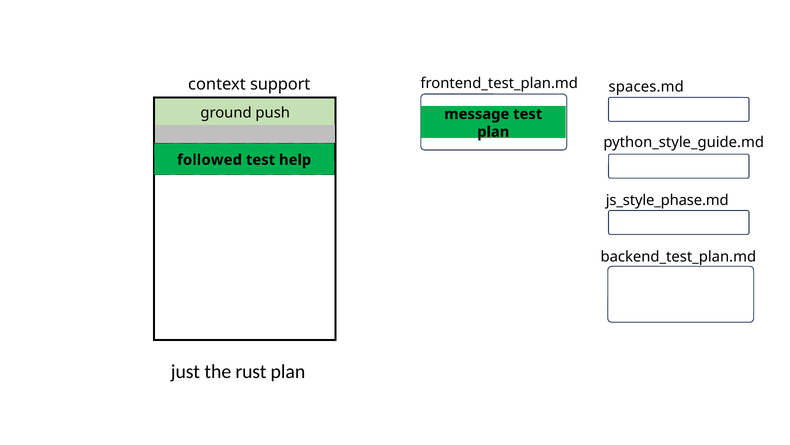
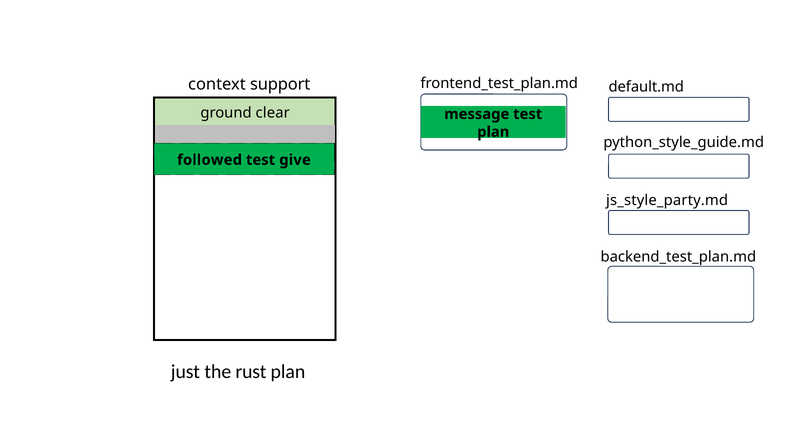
spaces.md: spaces.md -> default.md (646, 87)
push: push -> clear (273, 112)
help: help -> give (295, 160)
js_style_phase.md: js_style_phase.md -> js_style_party.md (667, 200)
